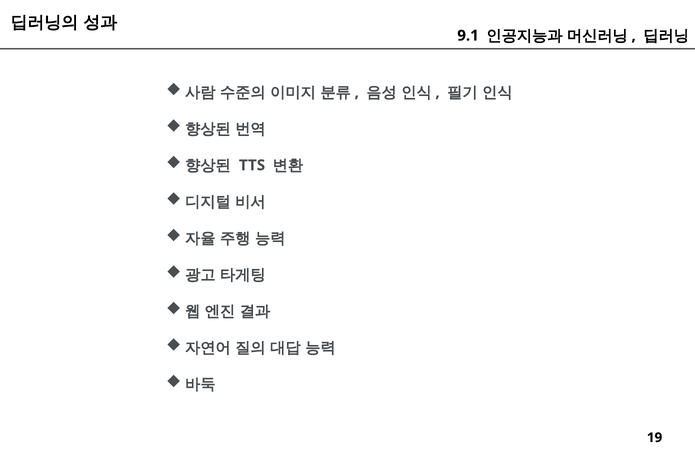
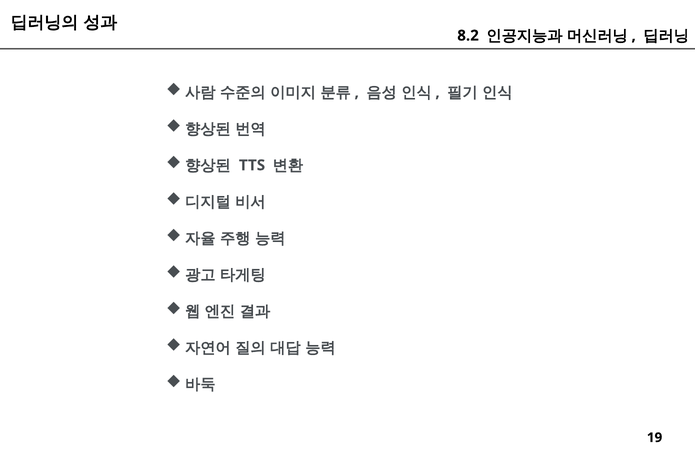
9.1: 9.1 -> 8.2 (468, 36)
